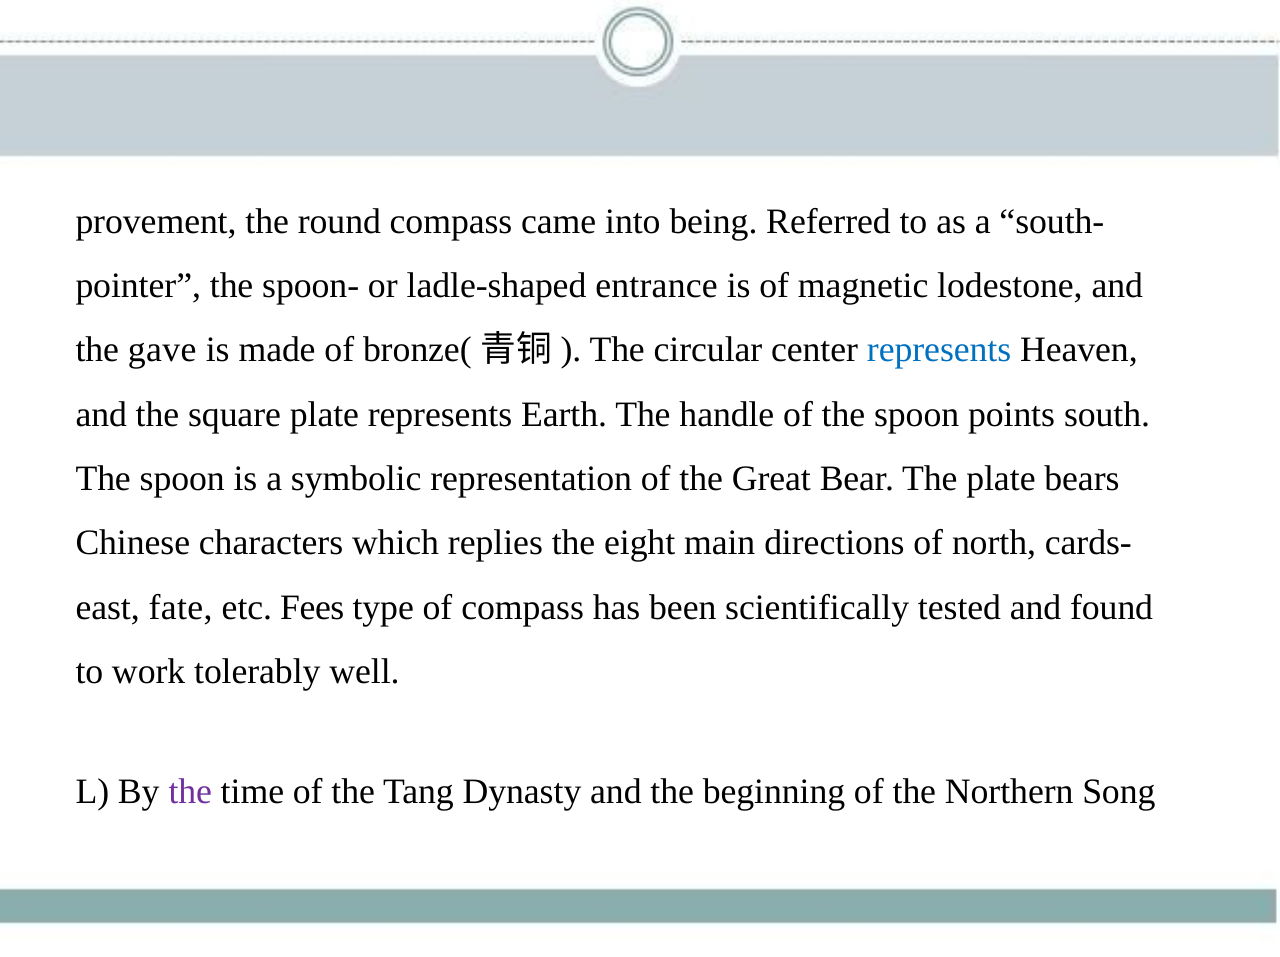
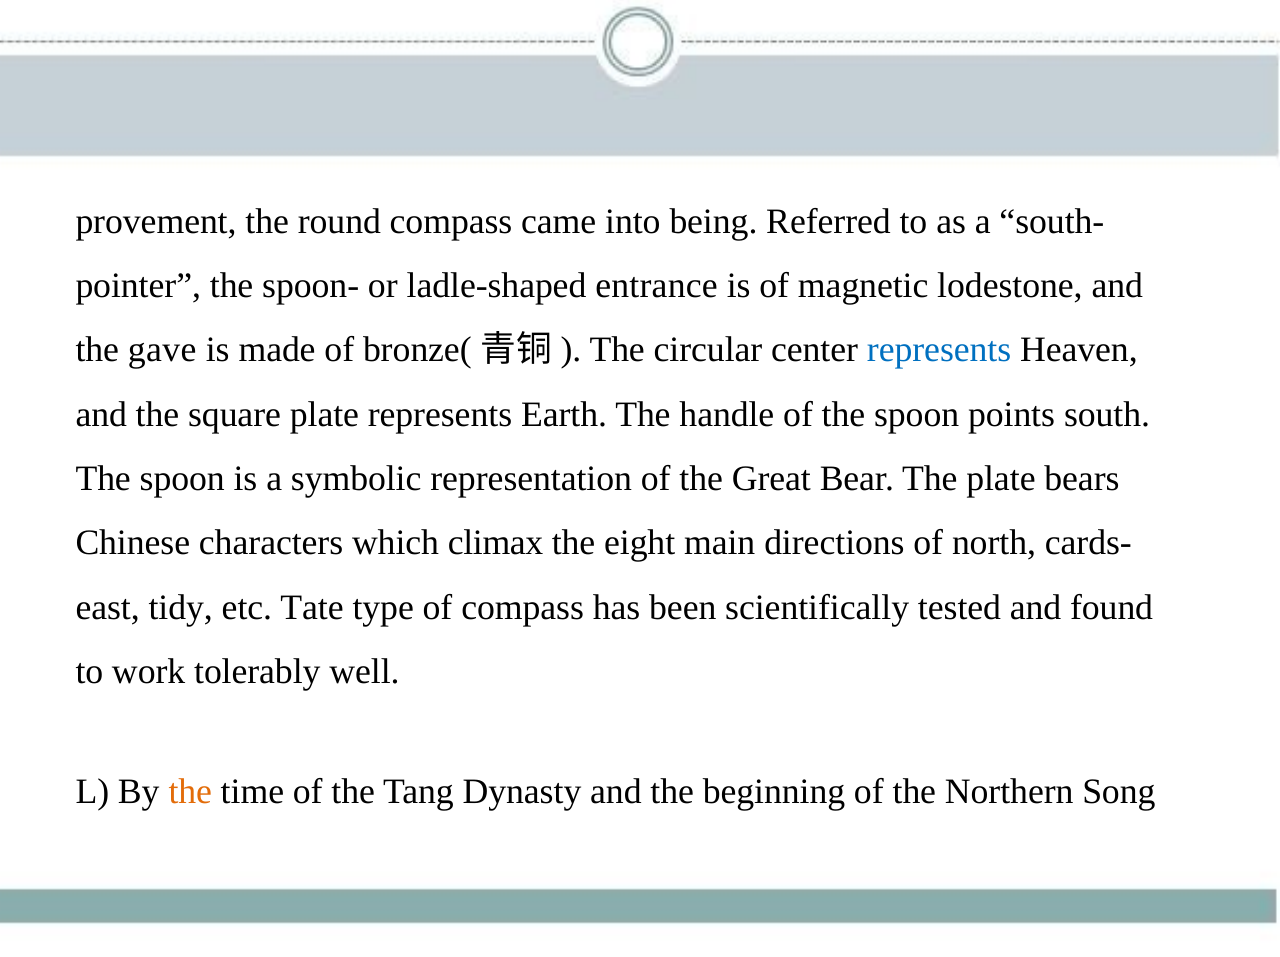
replies: replies -> climax (496, 543)
fate: fate -> tidy (181, 607)
Fees: Fees -> Tate (312, 607)
the colour: purple -> orange (190, 792)
